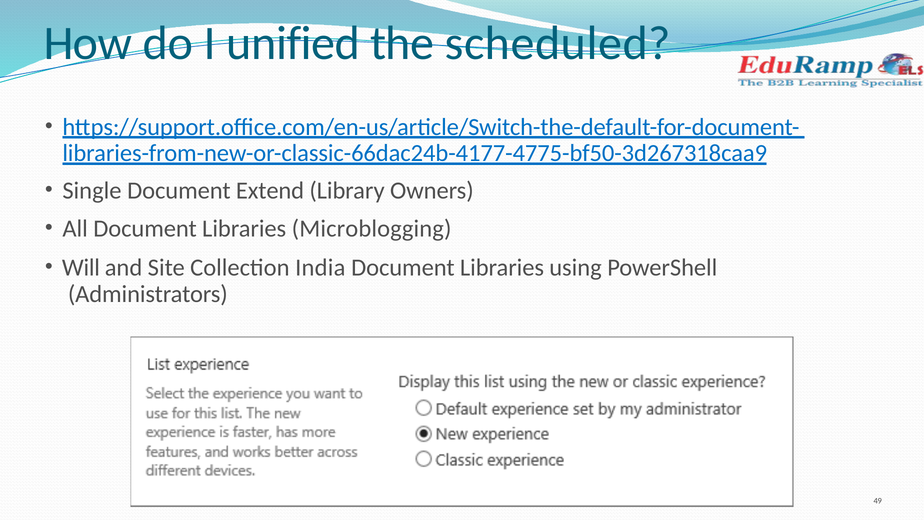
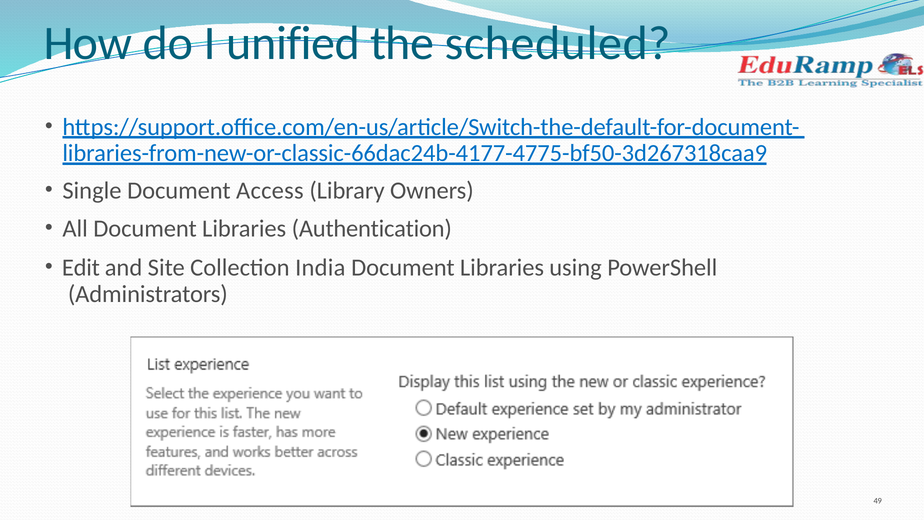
Extend: Extend -> Access (270, 191)
Microblogging: Microblogging -> Authentication (372, 228)
Will: Will -> Edit (81, 267)
